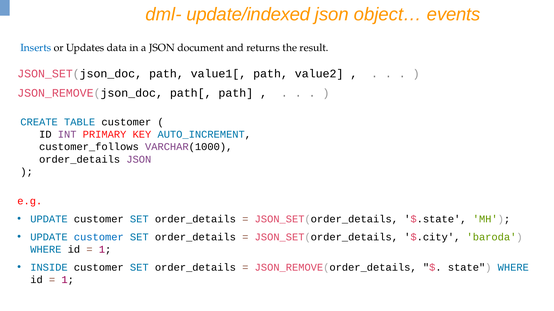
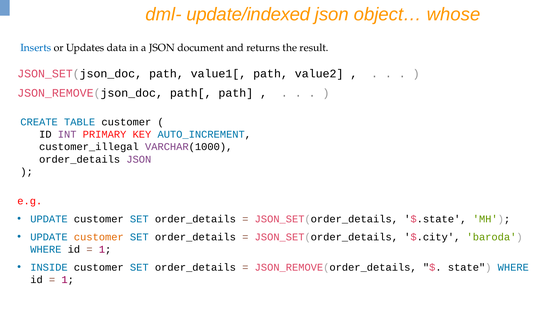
events: events -> whose (454, 14)
customer_follows: customer_follows -> customer_illegal (89, 147)
customer colour: blue -> orange (99, 237)
